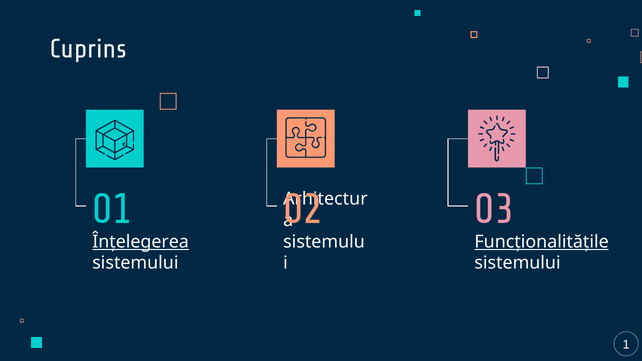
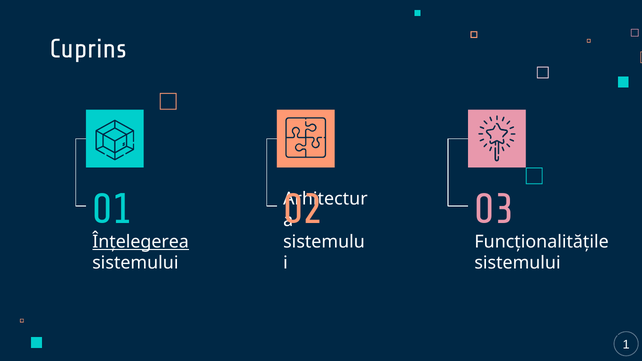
Funcționalitățile underline: present -> none (542, 242)
